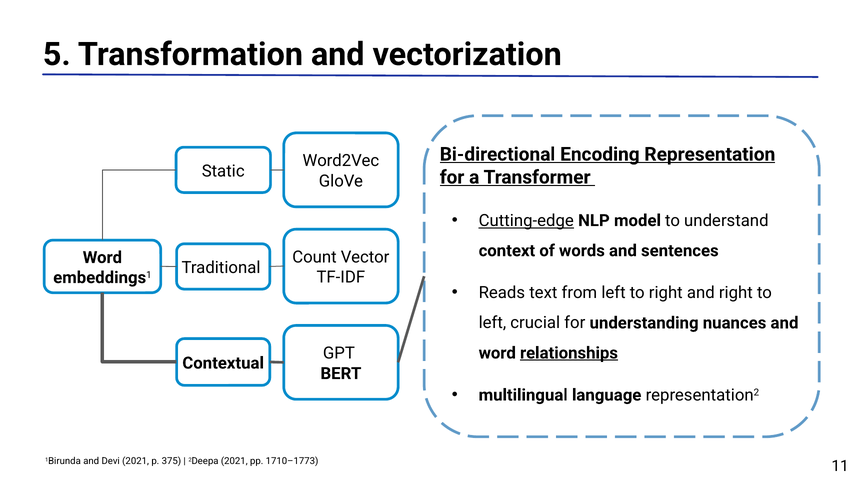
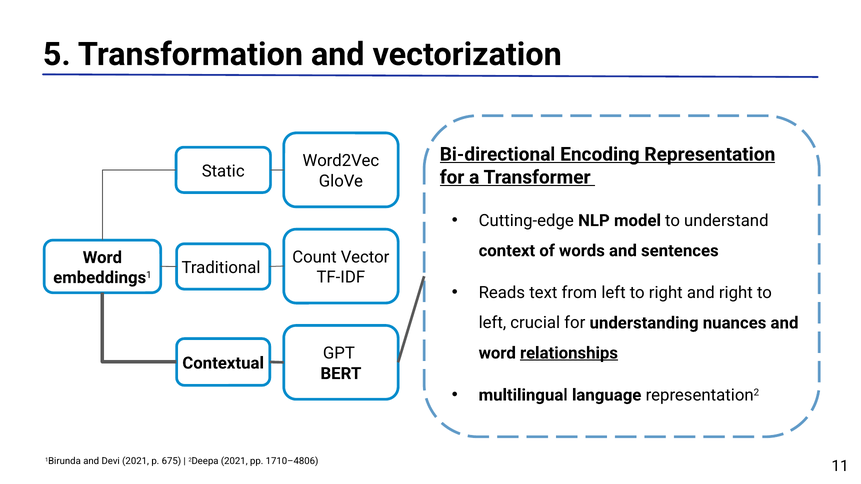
Cutting-edge underline: present -> none (526, 221)
375: 375 -> 675 (171, 462)
1710–1773: 1710–1773 -> 1710–4806 (292, 462)
